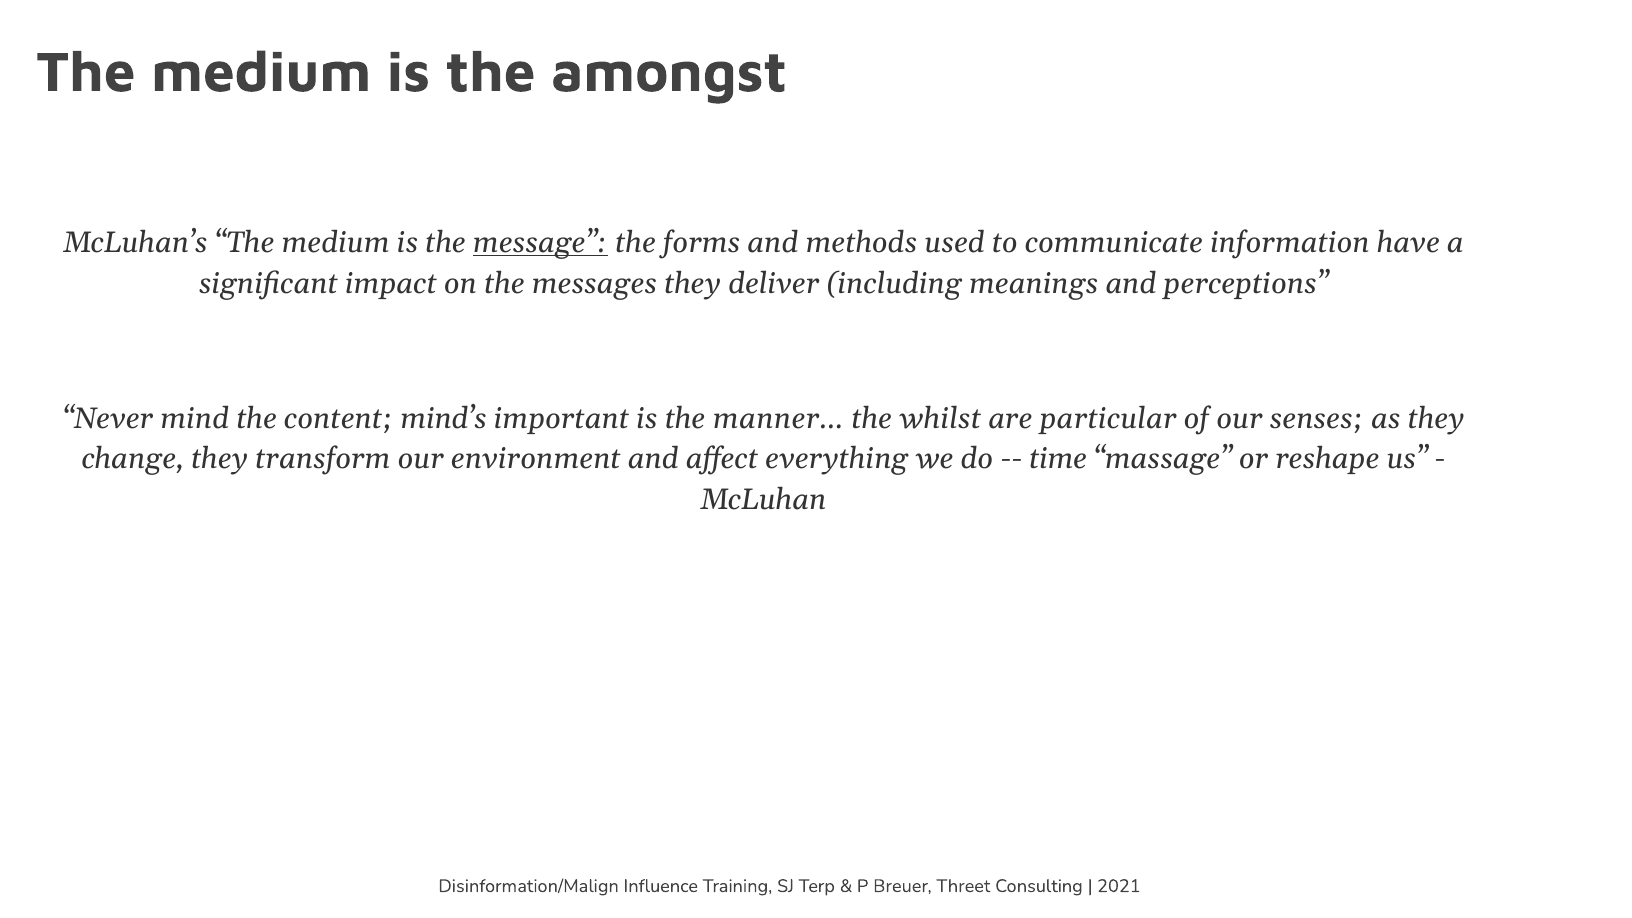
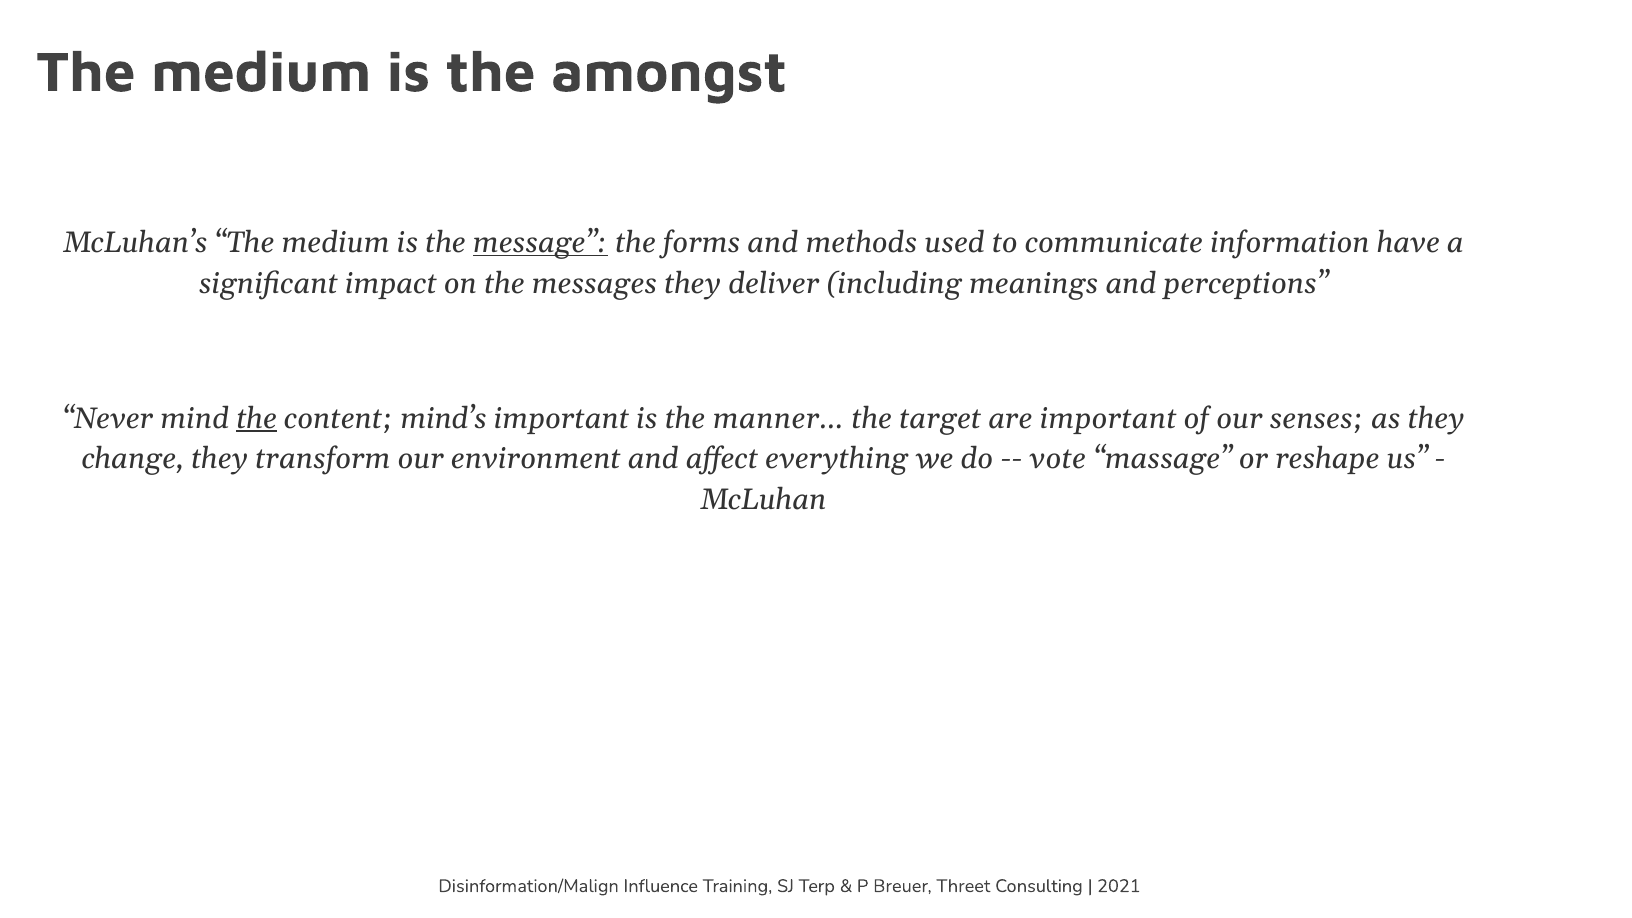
the underline: none -> present (257, 419)
whilst: whilst -> target (940, 419)
are particular: particular -> important (1108, 419)
time: time -> vote (1058, 459)
